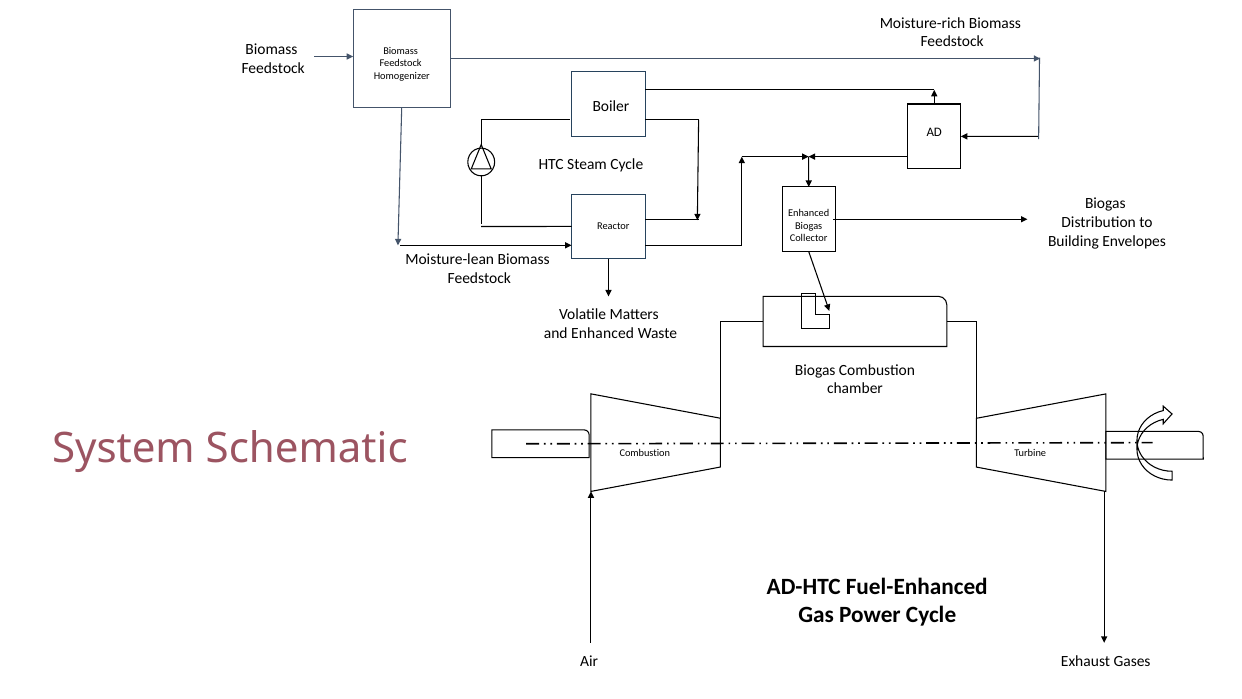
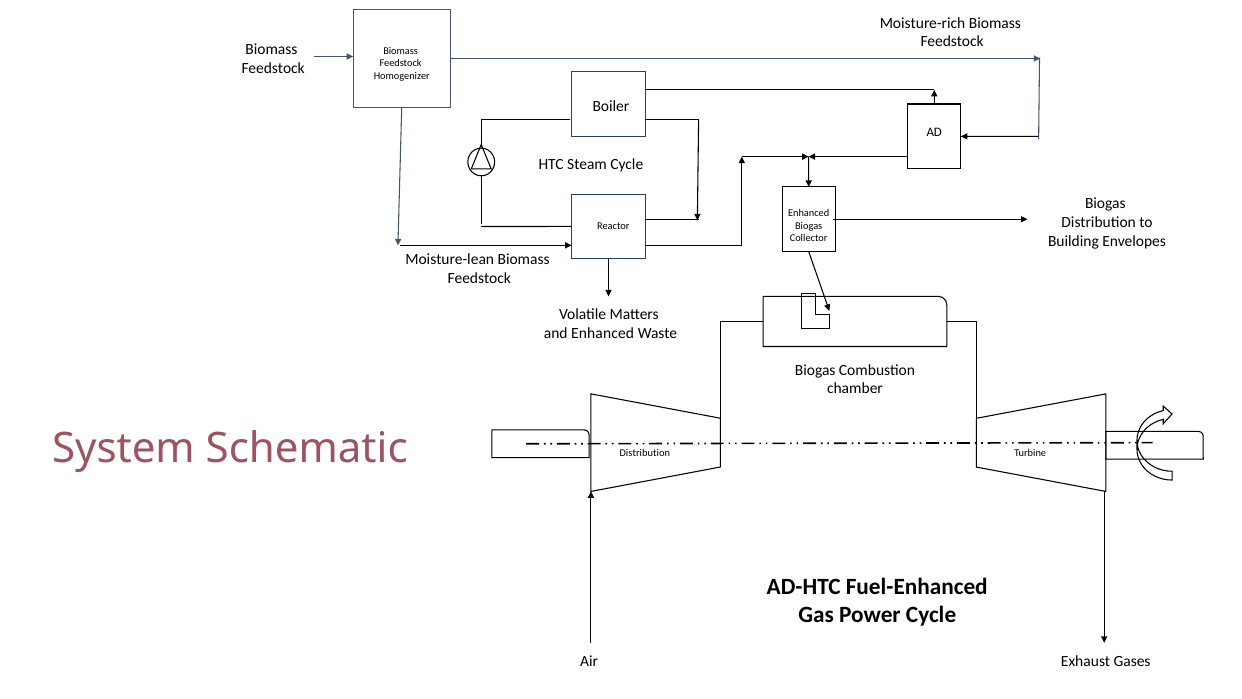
Combustion: Combustion -> Distribution (645, 453)
